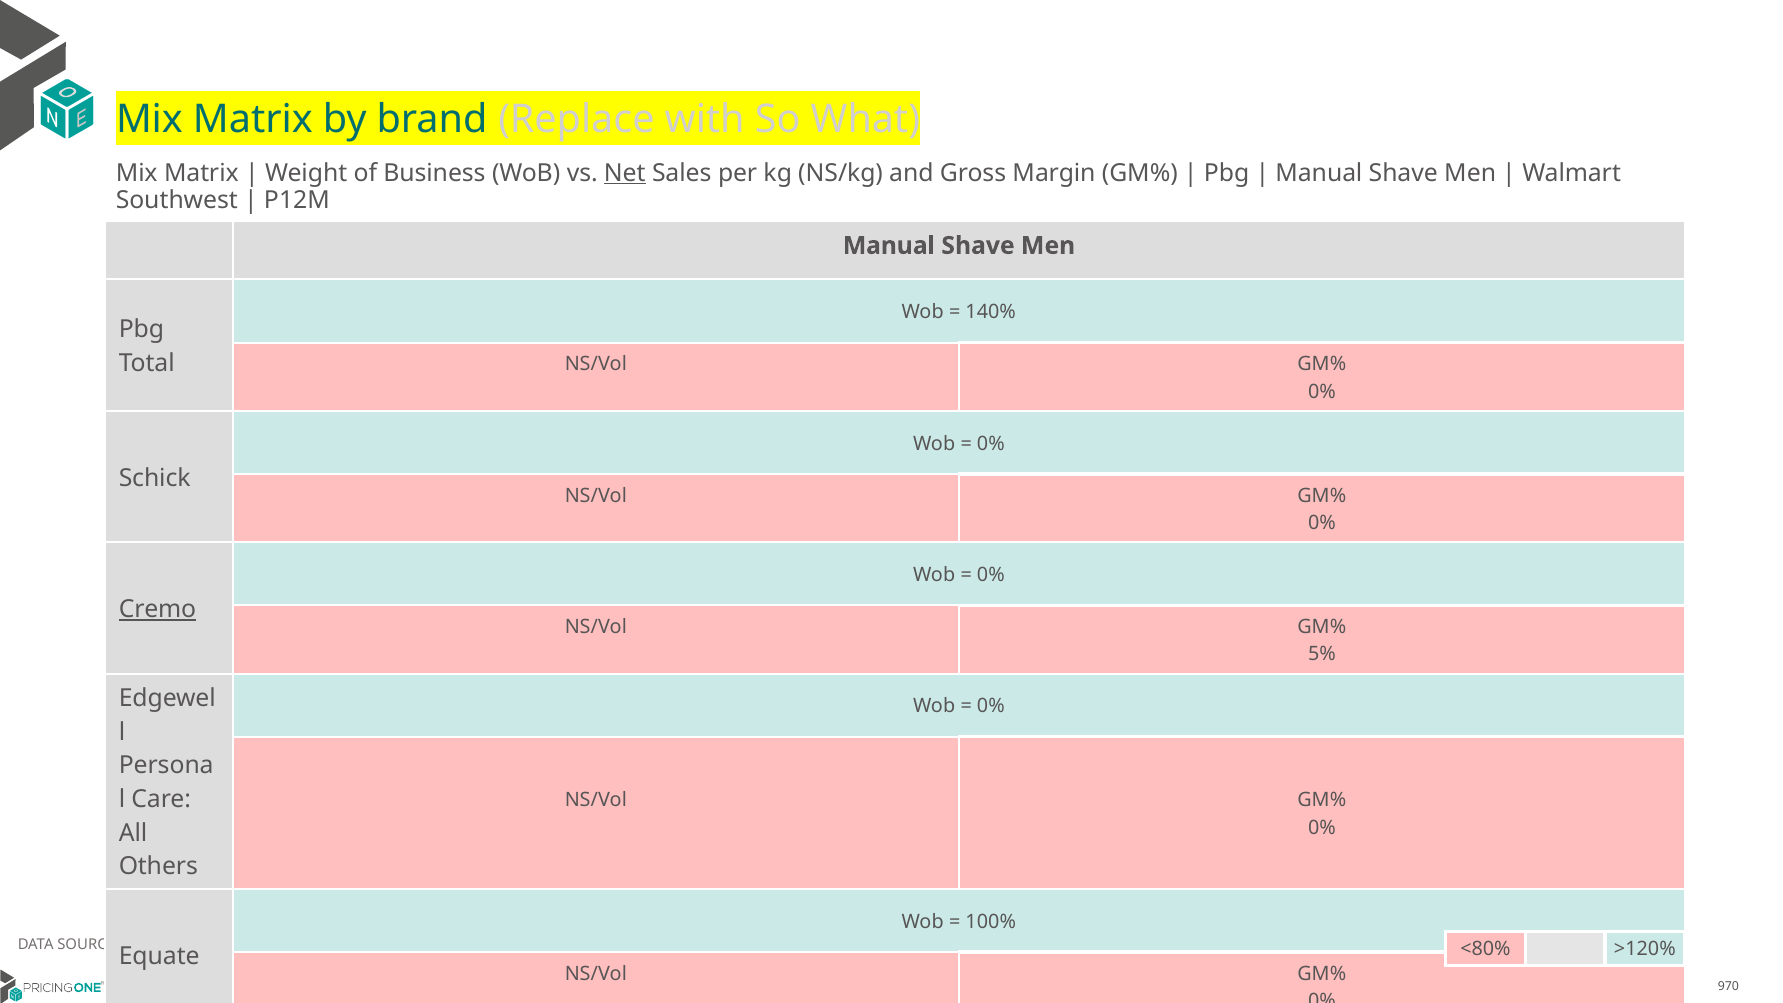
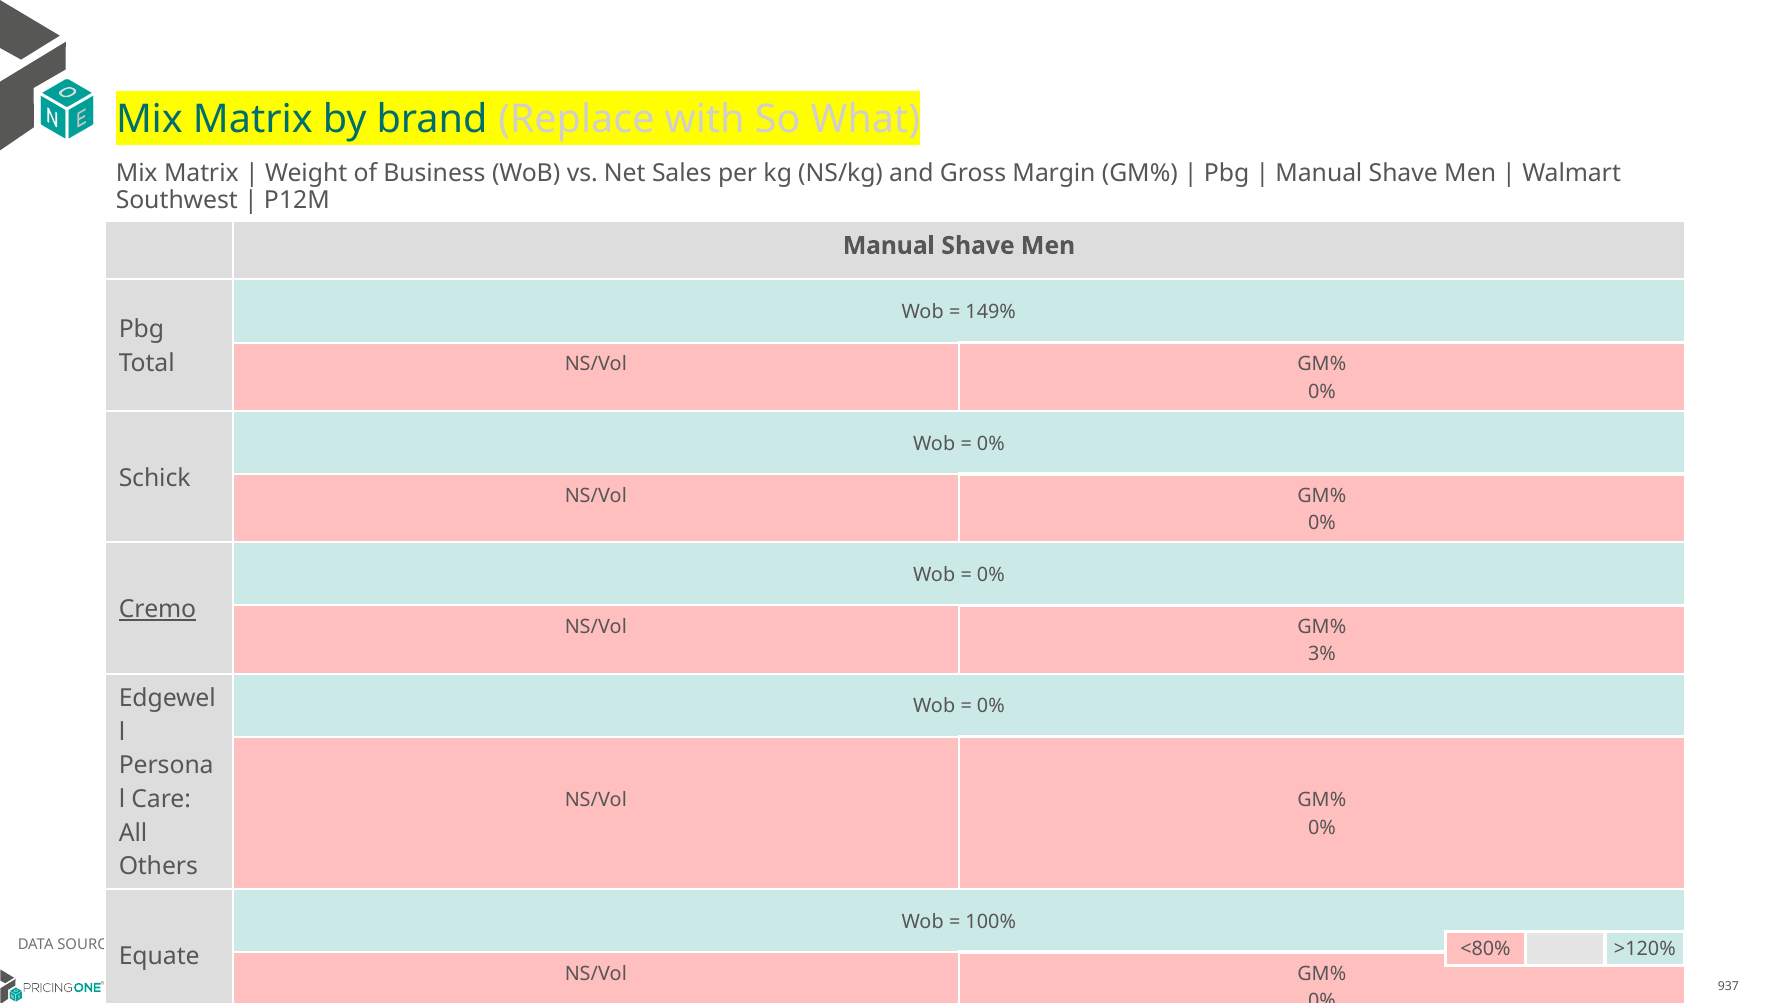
Net underline: present -> none (625, 173)
140%: 140% -> 149% (991, 312)
5%: 5% -> 3% (1322, 654)
970: 970 -> 937 (1728, 986)
